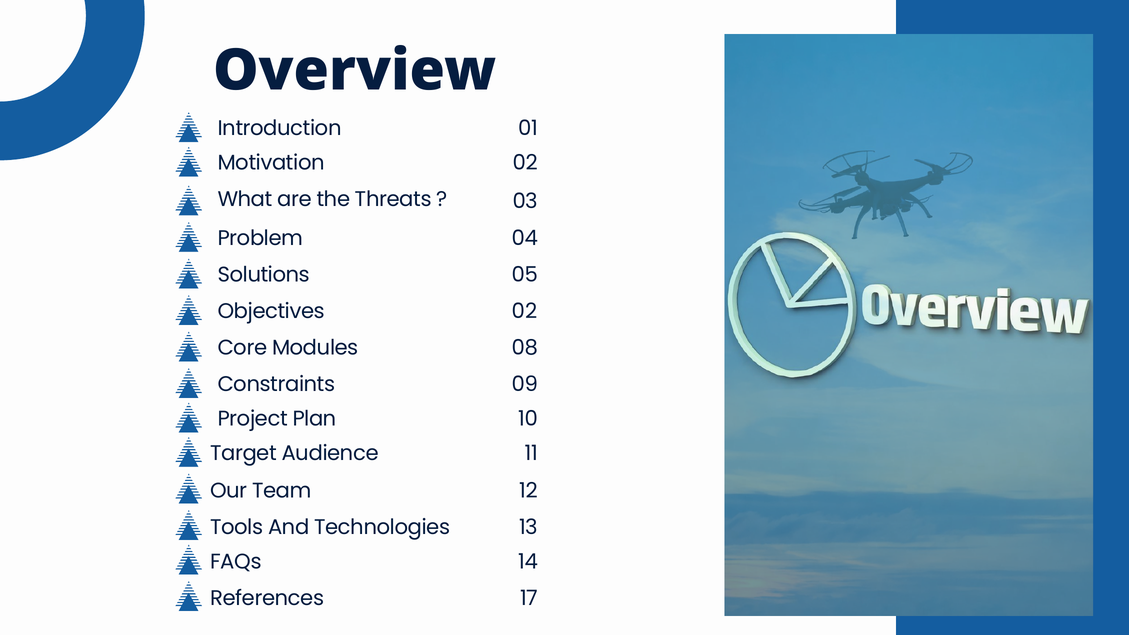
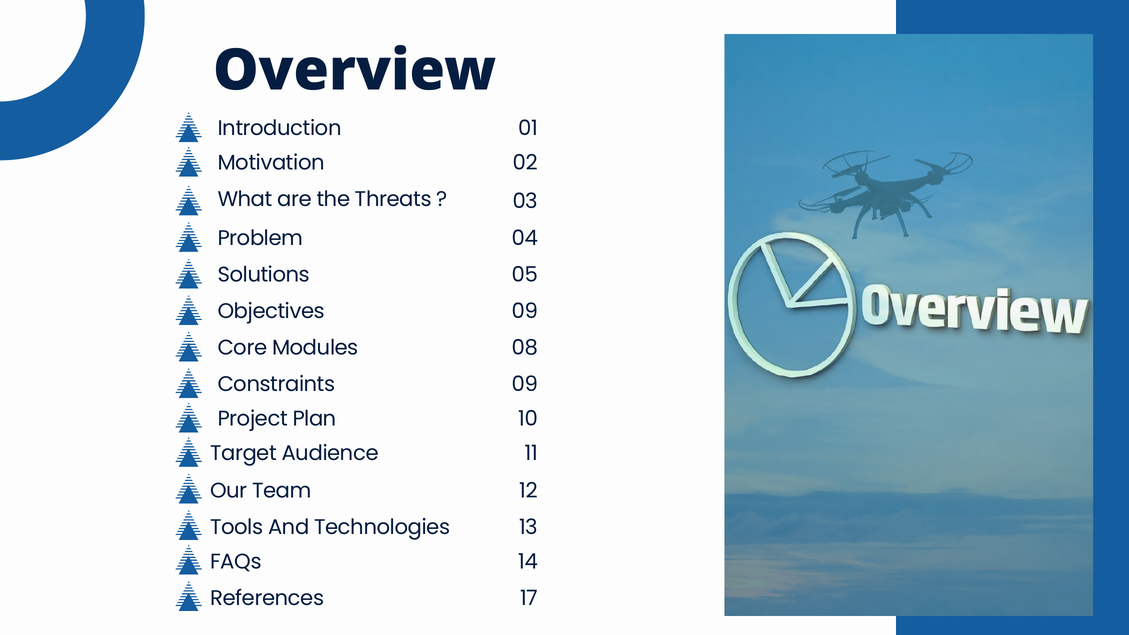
Objectives 02: 02 -> 09 (525, 311)
